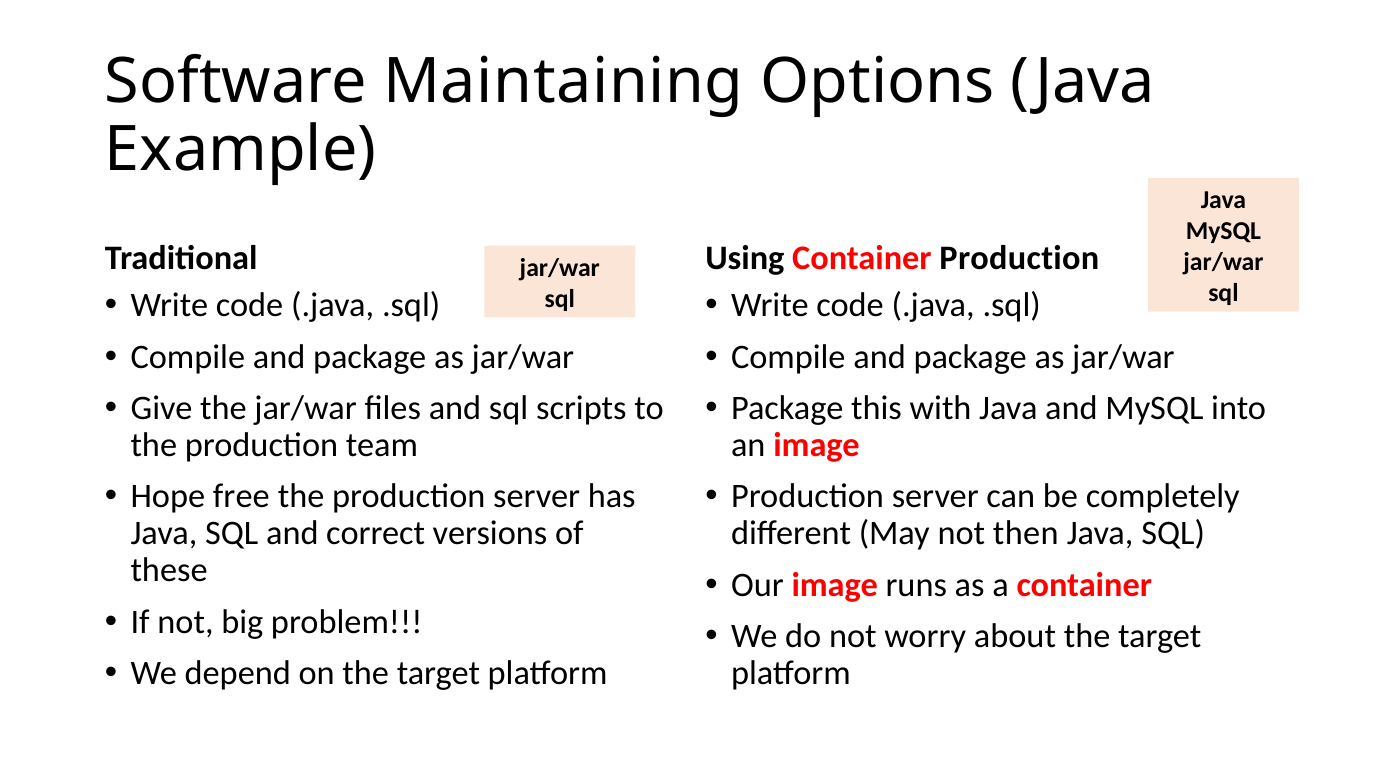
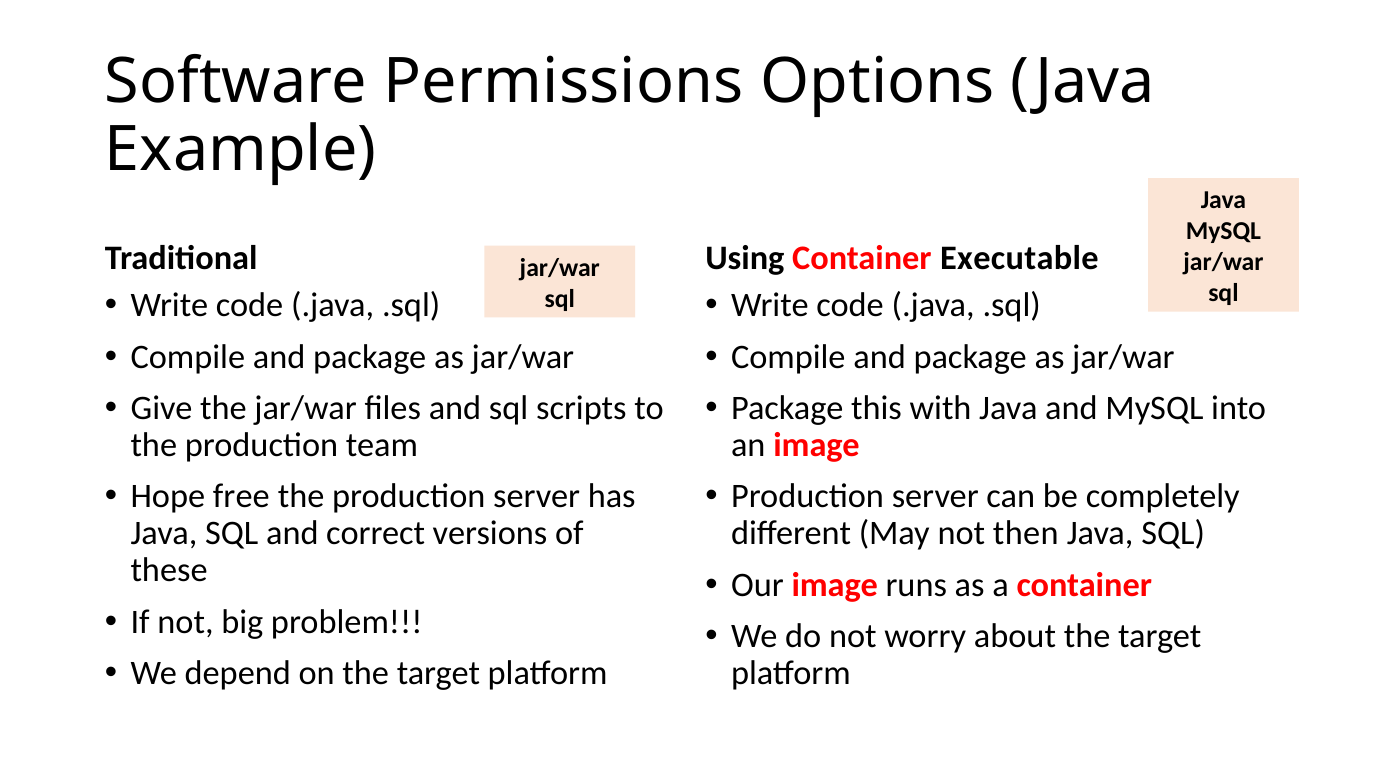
Maintaining: Maintaining -> Permissions (564, 81)
Container Production: Production -> Executable (1019, 258)
